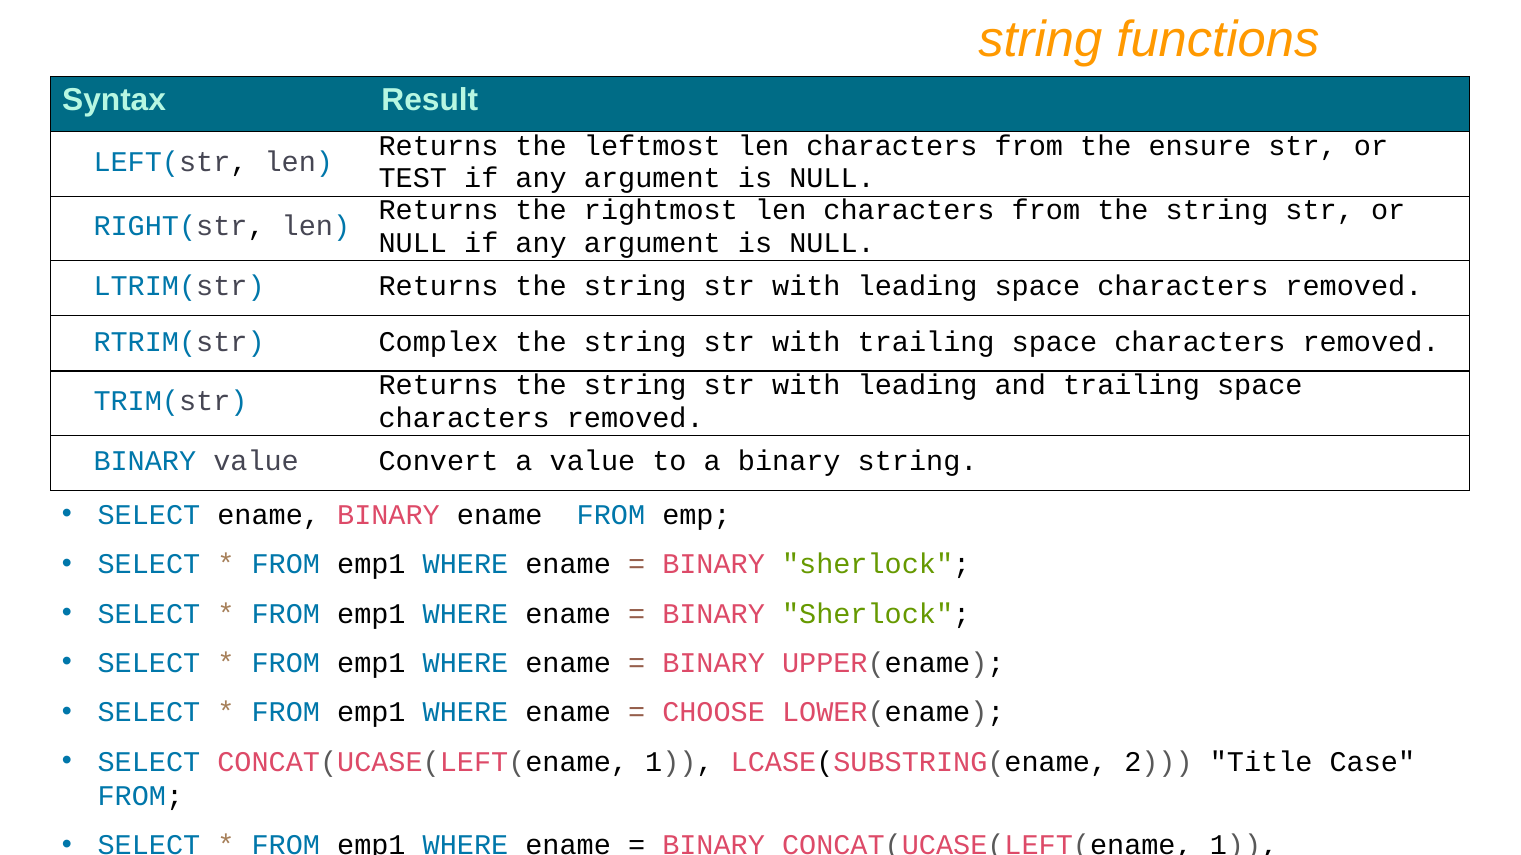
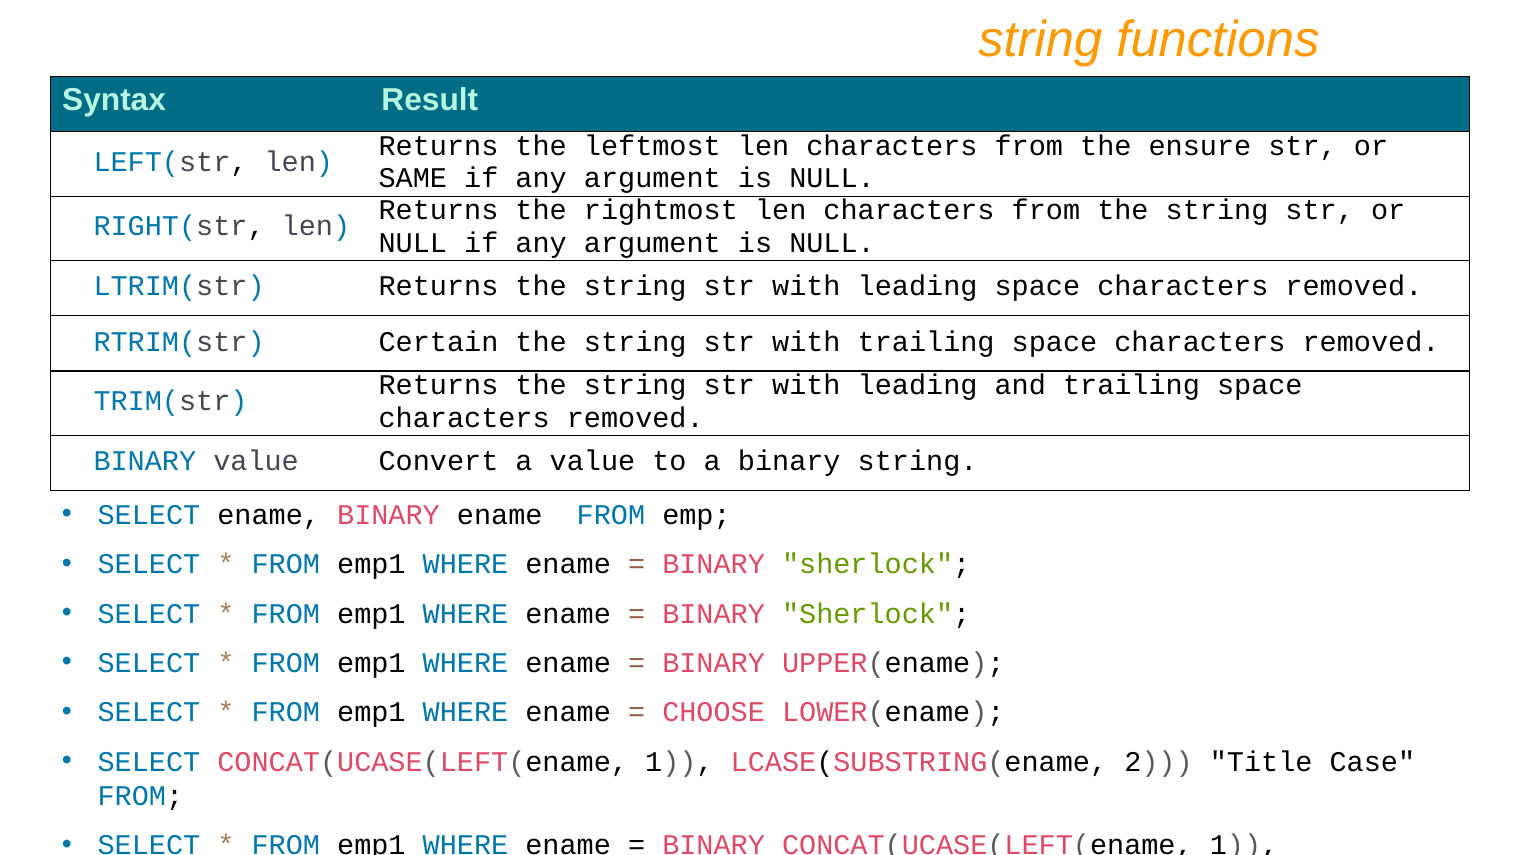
TEST: TEST -> SAME (413, 178)
Complex: Complex -> Certain (438, 342)
